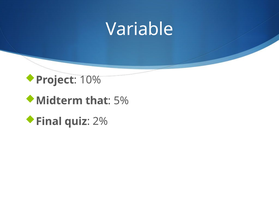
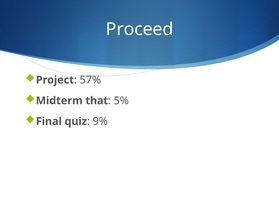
Variable: Variable -> Proceed (140, 29)
10%: 10% -> 57% (90, 80)
2%: 2% -> 9% (100, 122)
